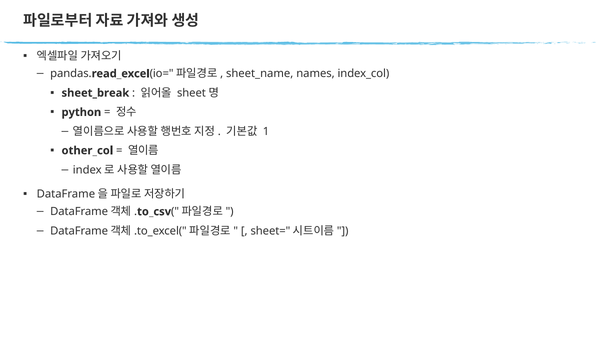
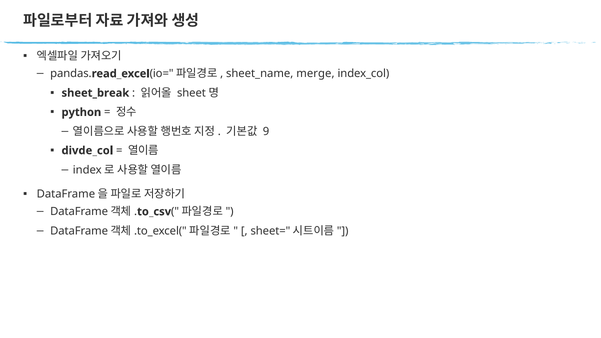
names: names -> merge (315, 74)
1: 1 -> 9 (266, 132)
other_col: other_col -> divde_col (87, 151)
